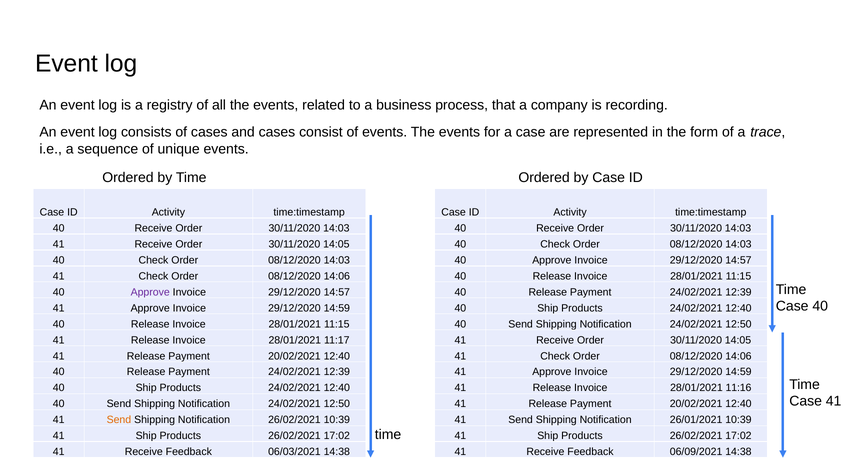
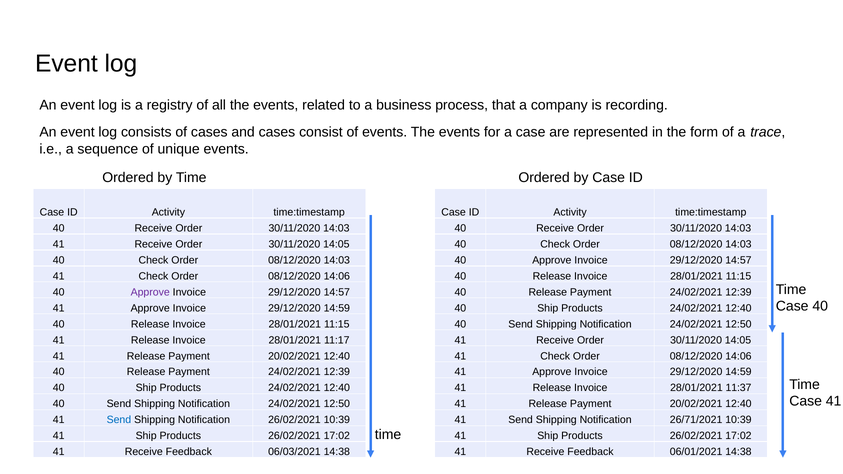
11:16: 11:16 -> 11:37 (739, 388)
Send colour: orange -> blue (119, 420)
26/01/2021: 26/01/2021 -> 26/71/2021 (696, 420)
06/09/2021: 06/09/2021 -> 06/01/2021 (696, 452)
